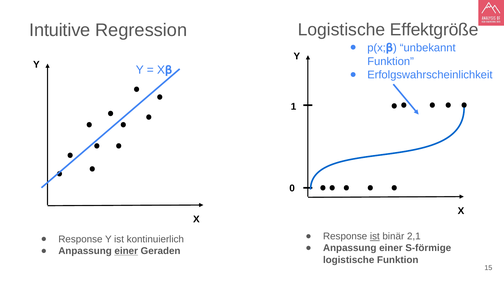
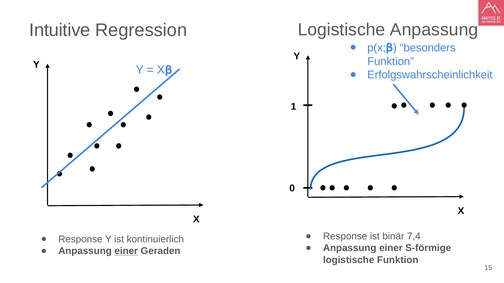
Logistische Effektgröße: Effektgröße -> Anpassung (434, 30)
unbekannt: unbekannt -> besonders (428, 48)
ist underline: present -> none (375, 237)
2,1: 2,1 -> 7,4 (414, 237)
